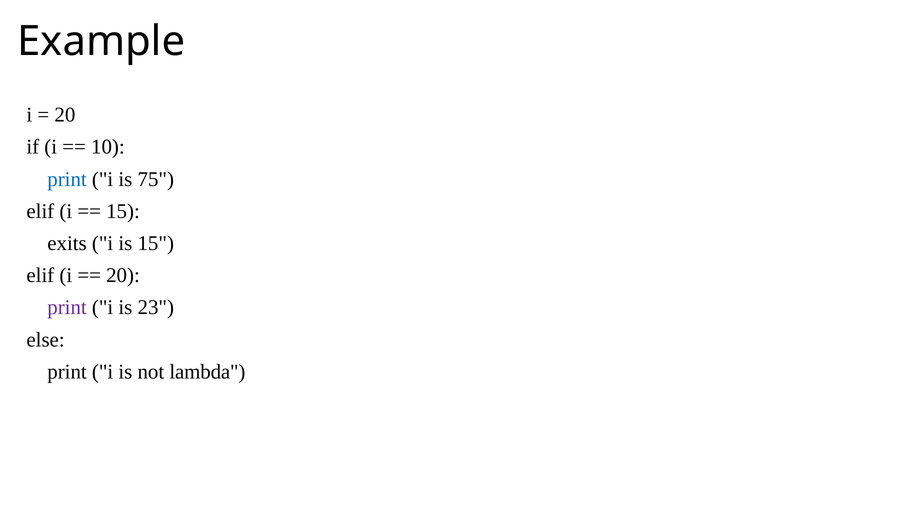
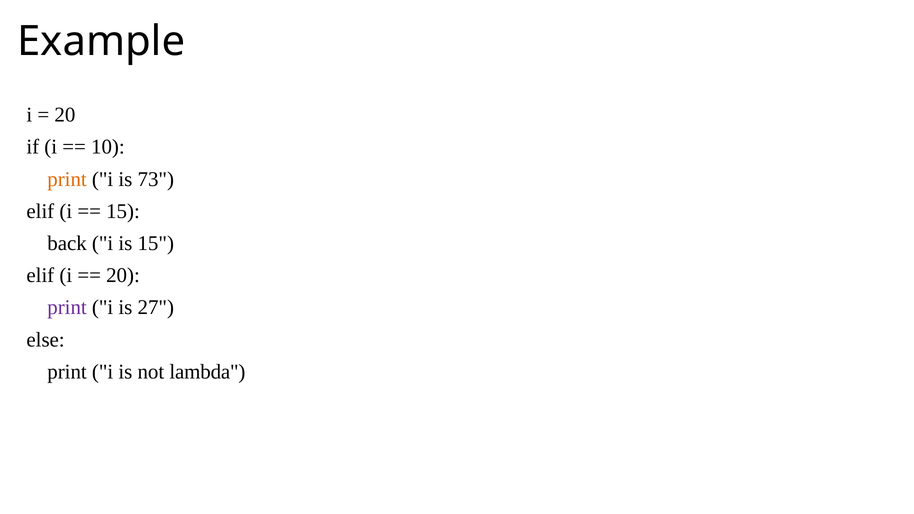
print colour: blue -> orange (67, 179)
75: 75 -> 73 (156, 179)
exits: exits -> back (67, 243)
23: 23 -> 27 (156, 308)
